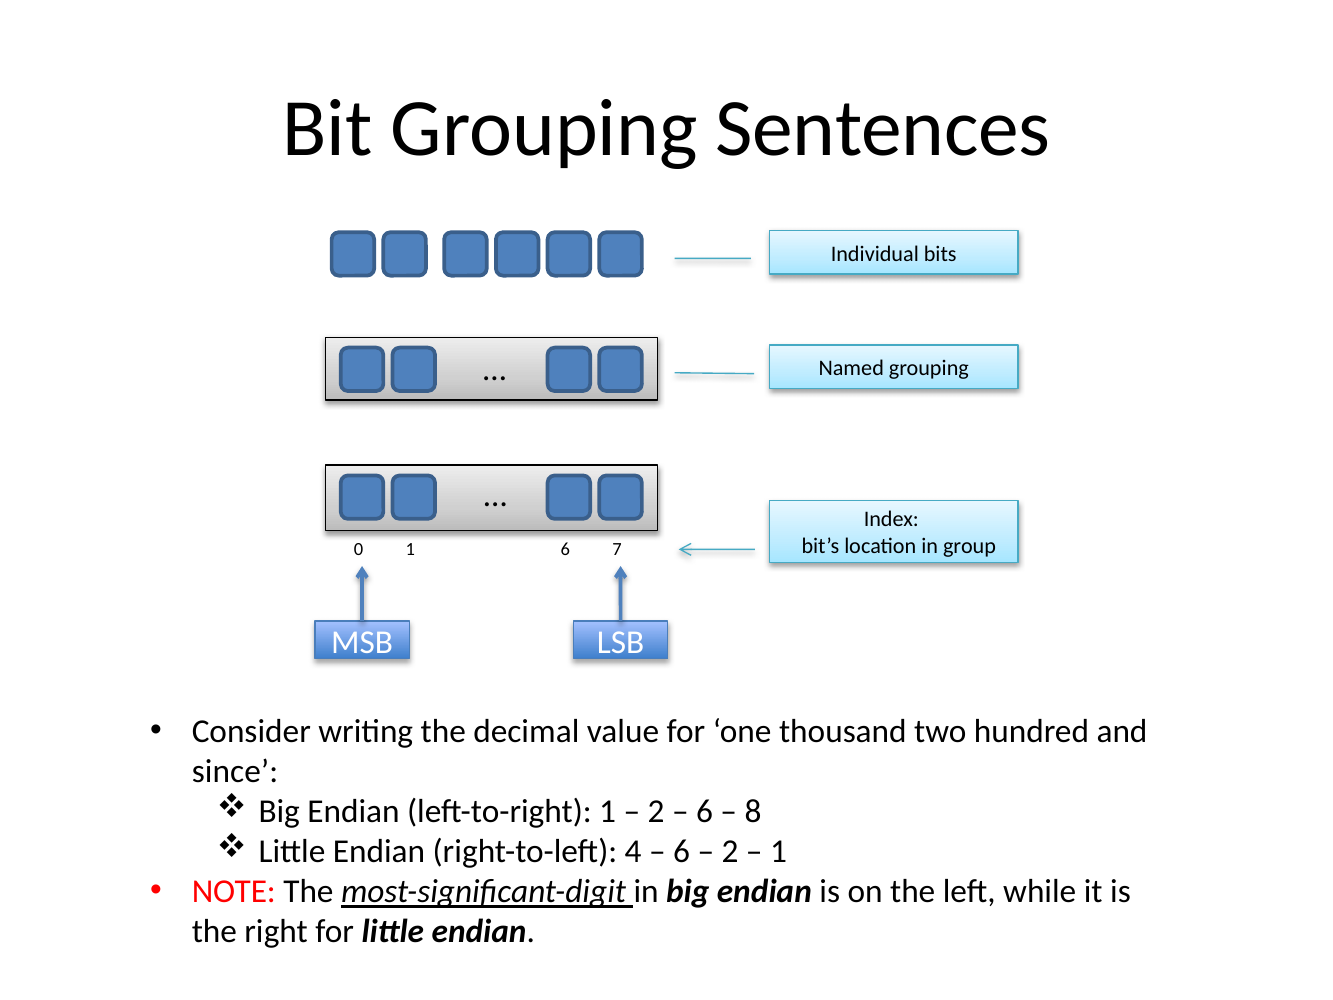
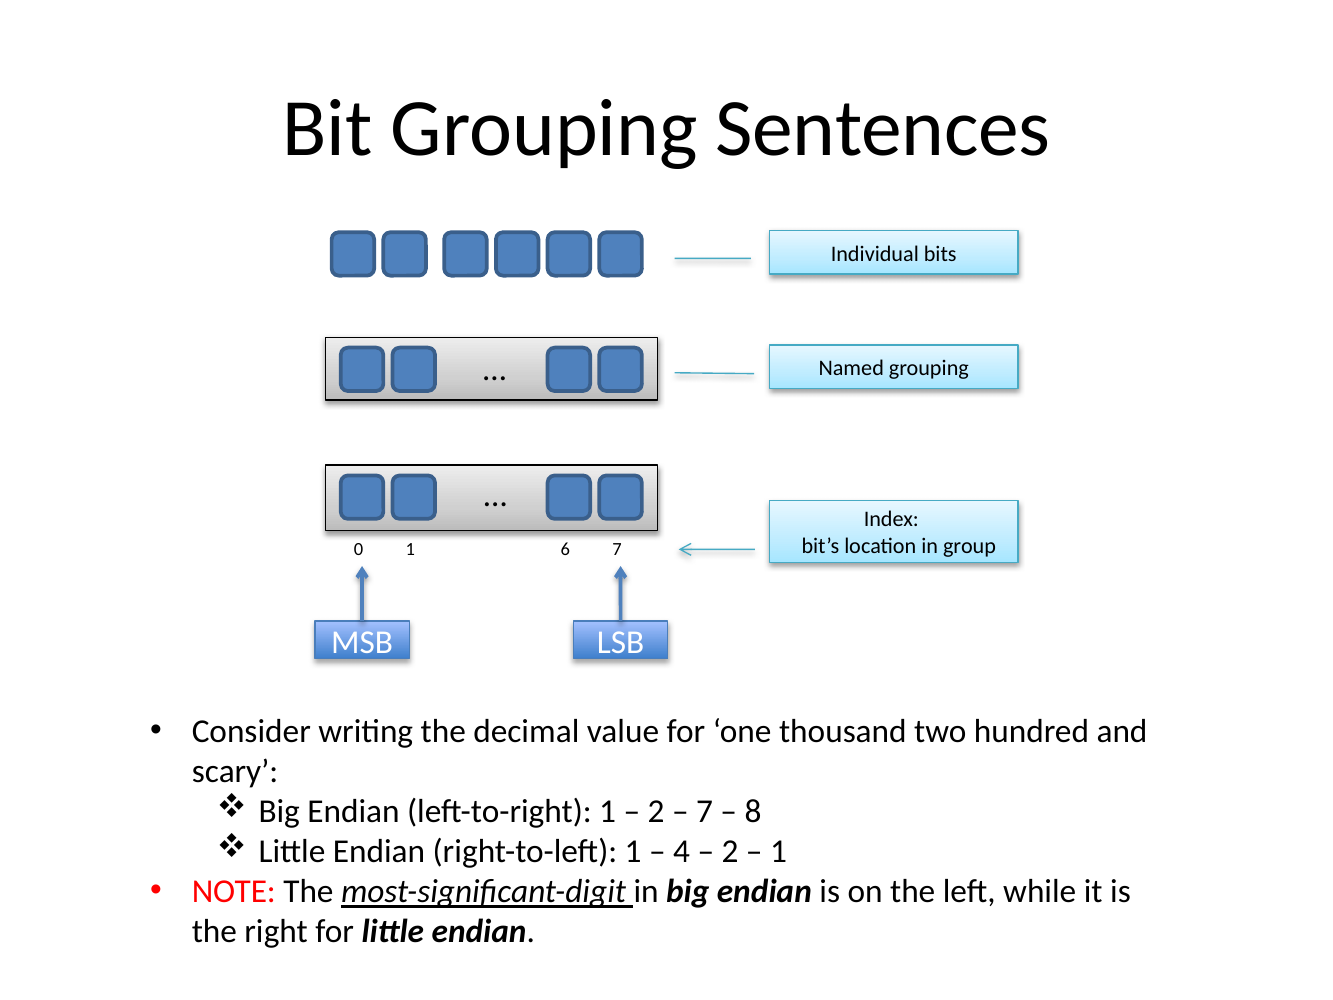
since: since -> scary (235, 771)
6: 6 -> 7 (705, 811)
right-to-left 4: 4 -> 1 (633, 851)
6: 6 -> 4 (682, 851)
